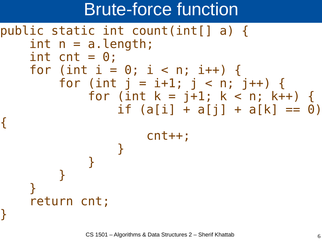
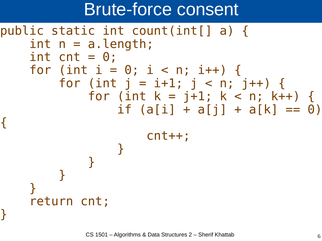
function: function -> consent (208, 10)
